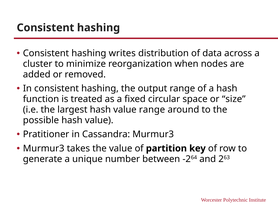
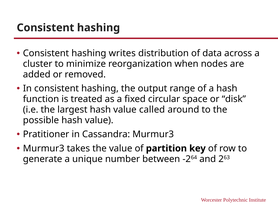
size: size -> disk (234, 99)
value range: range -> called (152, 109)
